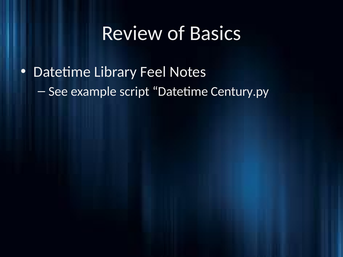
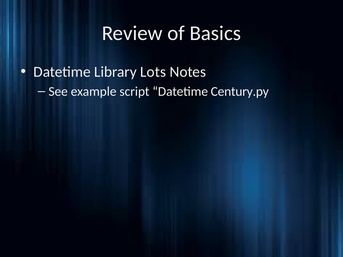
Feel: Feel -> Lots (153, 72)
